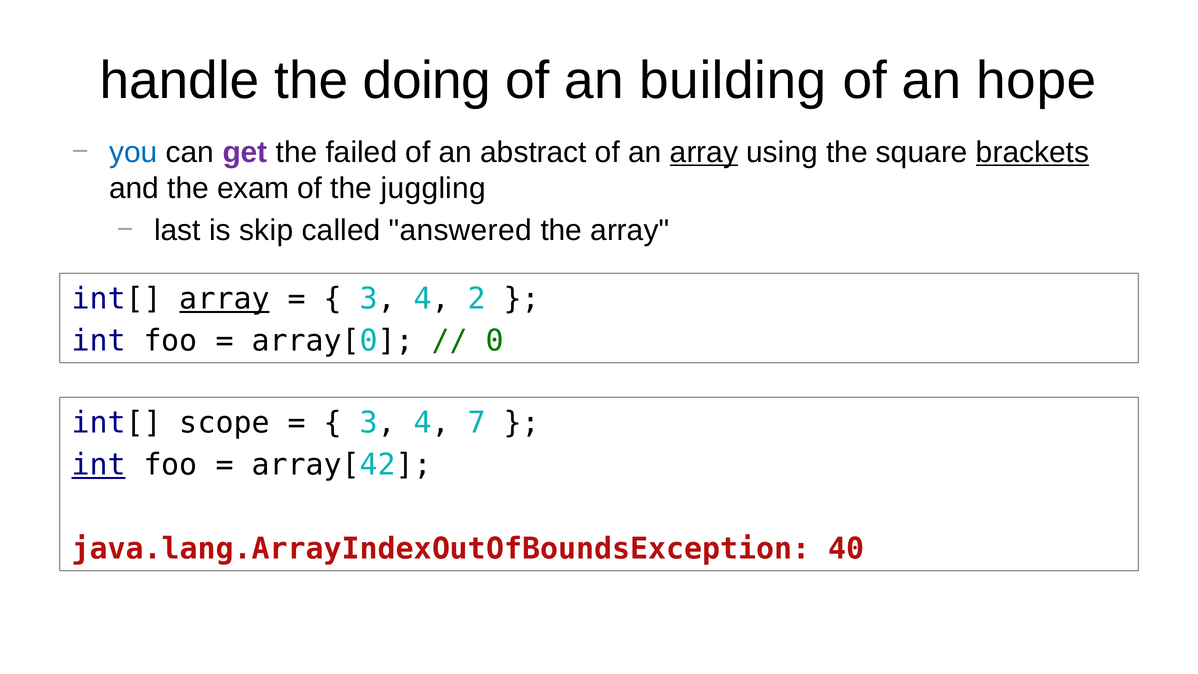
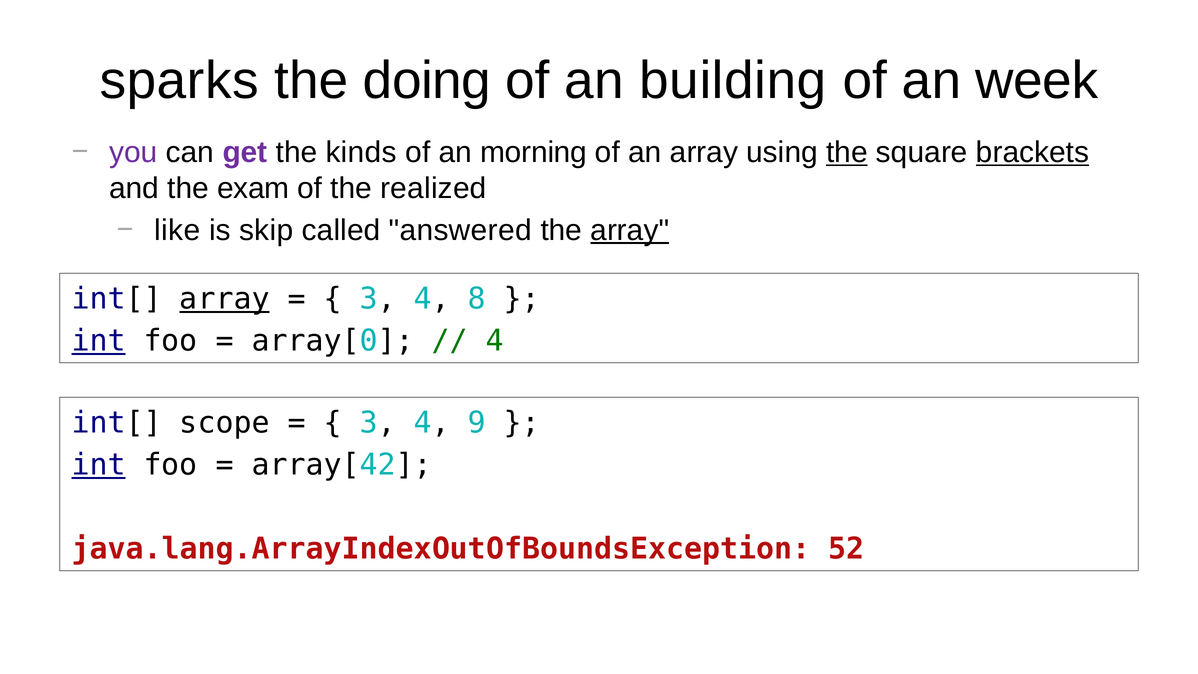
handle: handle -> sparks (179, 81)
hope: hope -> week (1037, 81)
you colour: blue -> purple (133, 152)
failed: failed -> kinds (361, 152)
abstract: abstract -> morning (534, 152)
array underline: present -> none (704, 152)
the underline: none -> present (847, 152)
juggling: juggling -> realized (433, 188)
last: last -> like (177, 230)
array underline: none -> present (630, 230)
2: 2 -> 8 (477, 299)
int underline: none -> present (99, 341)
0: 0 -> 4 (495, 341)
7: 7 -> 9 (477, 423)
40: 40 -> 52 (846, 549)
